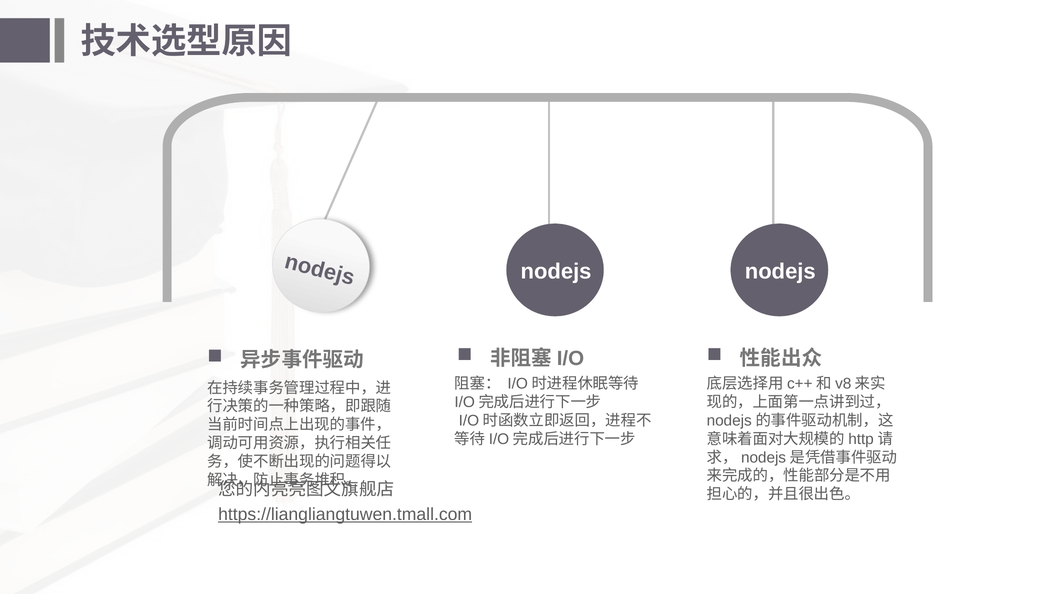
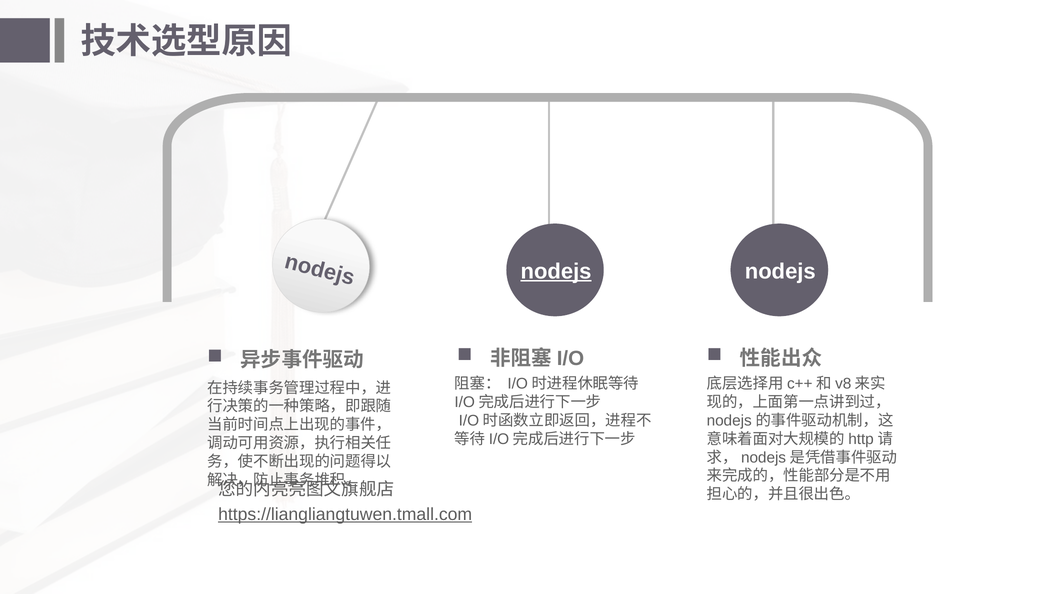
nodejs underline: none -> present (556, 272)
